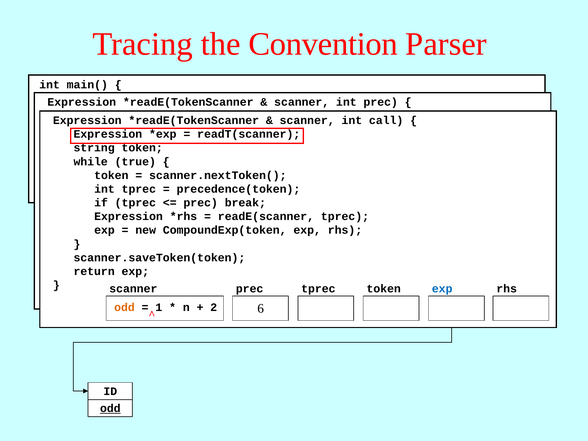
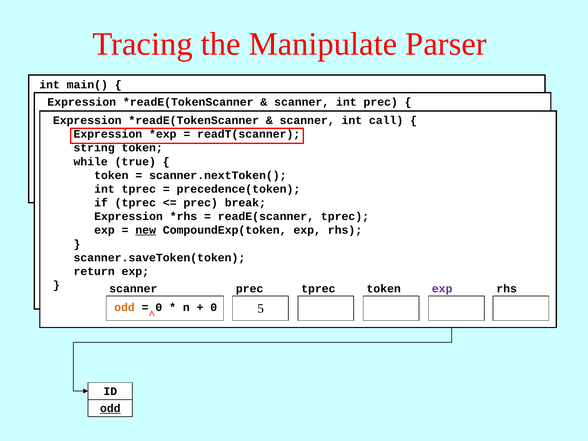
Convention: Convention -> Manipulate (323, 44)
new underline: none -> present (146, 230)
exp colour: blue -> purple (442, 289)
1: 1 -> 0 (159, 307)
2: 2 -> 0 (214, 307)
6: 6 -> 5 (261, 309)
